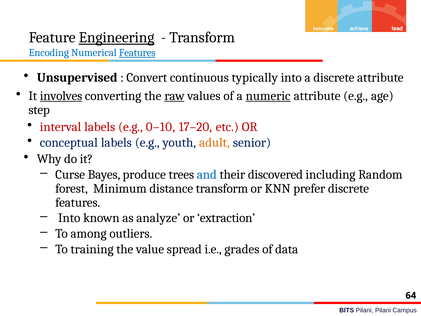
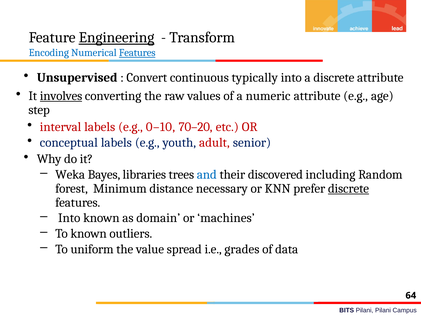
raw underline: present -> none (174, 96)
numeric underline: present -> none (268, 96)
17–20: 17–20 -> 70–20 (196, 127)
adult colour: orange -> red (214, 143)
Curse: Curse -> Weka (70, 175)
produce: produce -> libraries (144, 175)
distance transform: transform -> necessary (222, 188)
discrete underline: none -> present (348, 188)
analyze: analyze -> domain (158, 218)
extraction: extraction -> machines (226, 218)
To among: among -> known (89, 233)
training: training -> uniform (92, 249)
